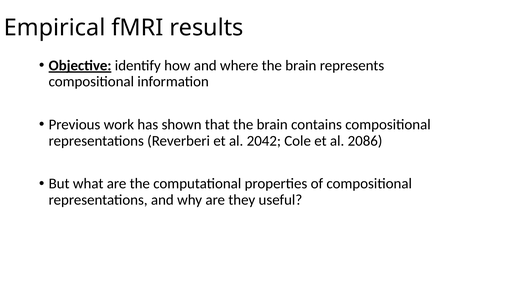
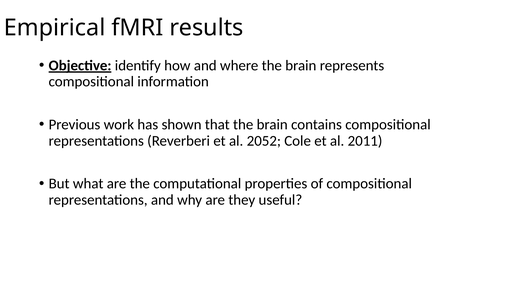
2042: 2042 -> 2052 (264, 141)
2086: 2086 -> 2011 (365, 141)
